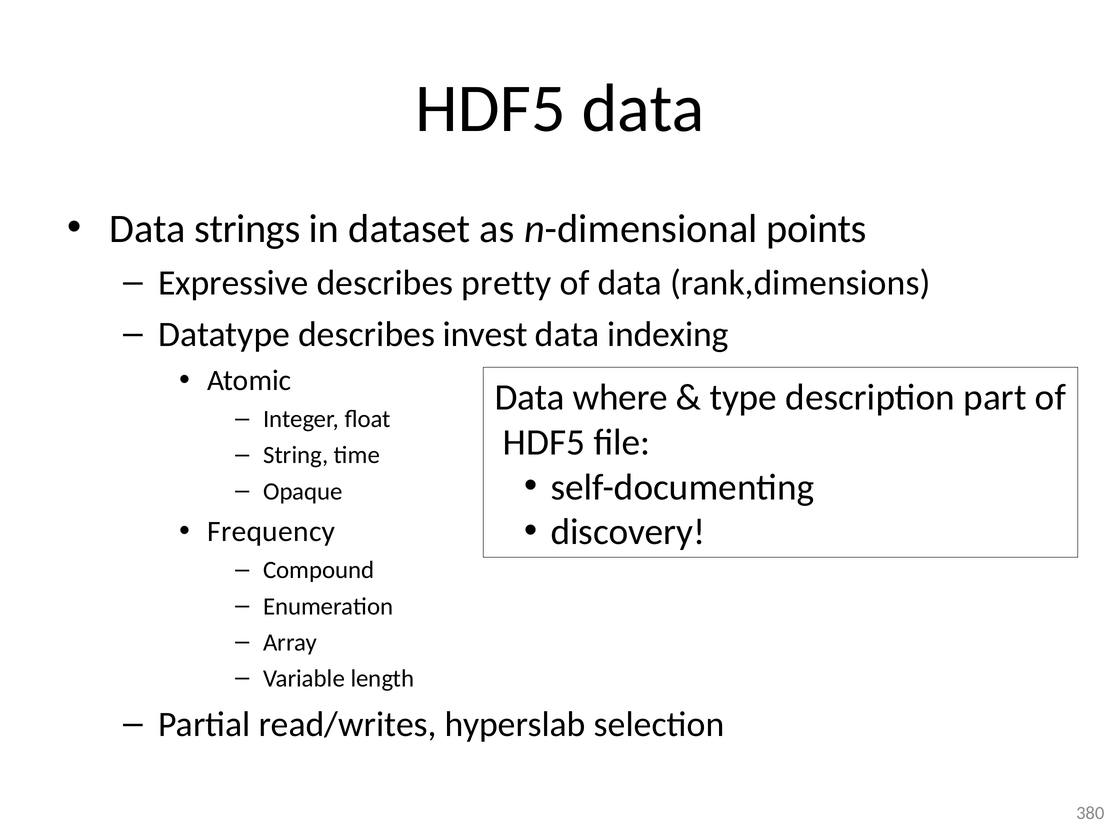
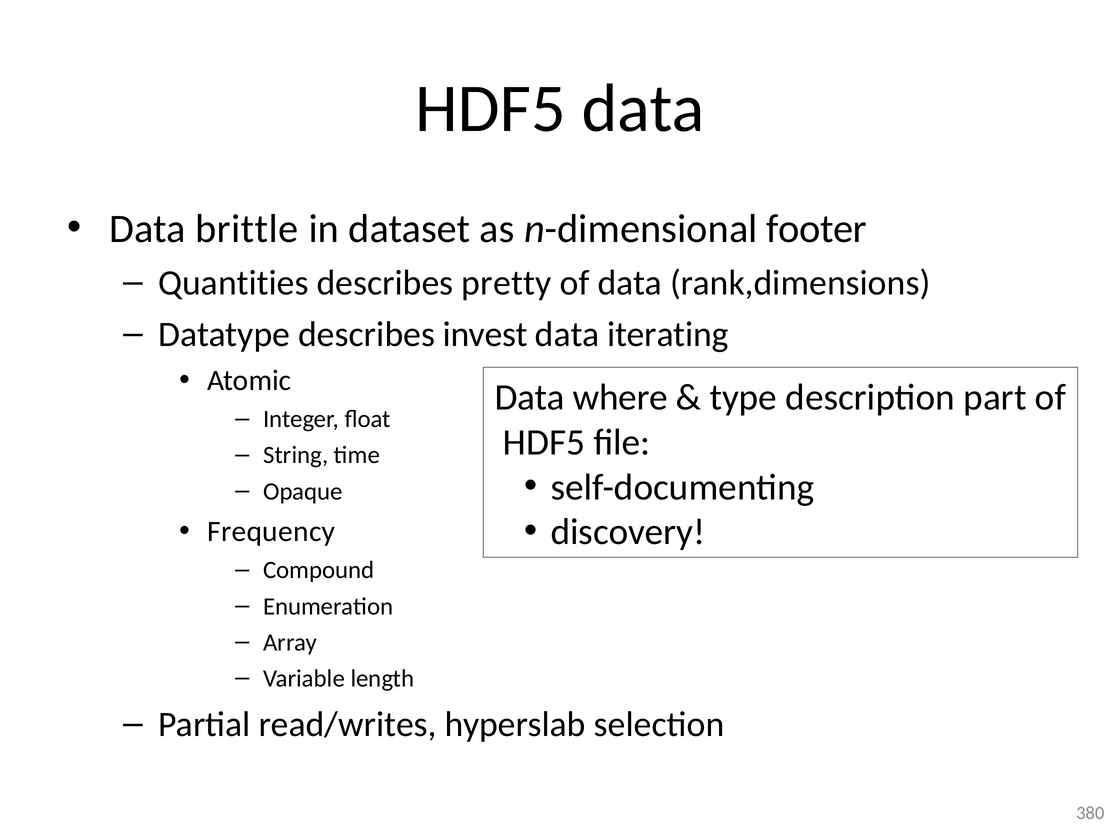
strings: strings -> brittle (247, 229)
points: points -> footer (817, 229)
Expressive: Expressive -> Quantities (233, 283)
indexing: indexing -> iterating (668, 334)
